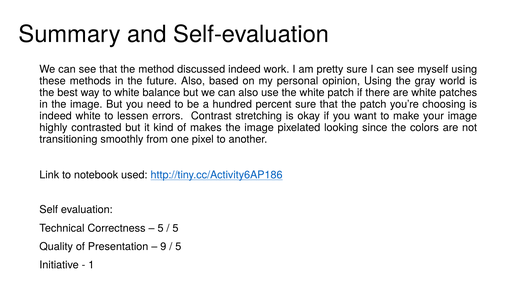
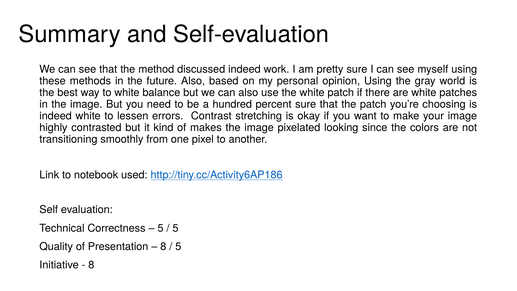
9: 9 -> 8 (163, 246)
1: 1 -> 8 (91, 265)
